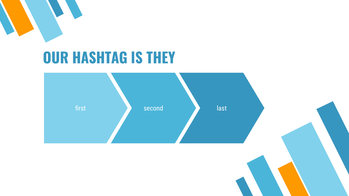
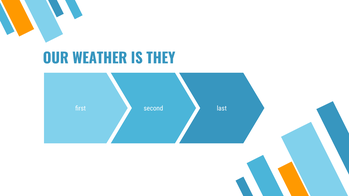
HASHTAG: HASHTAG -> WEATHER (100, 59)
